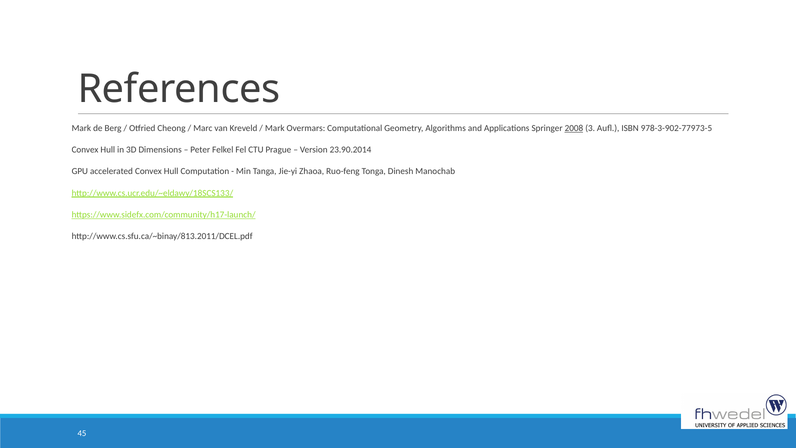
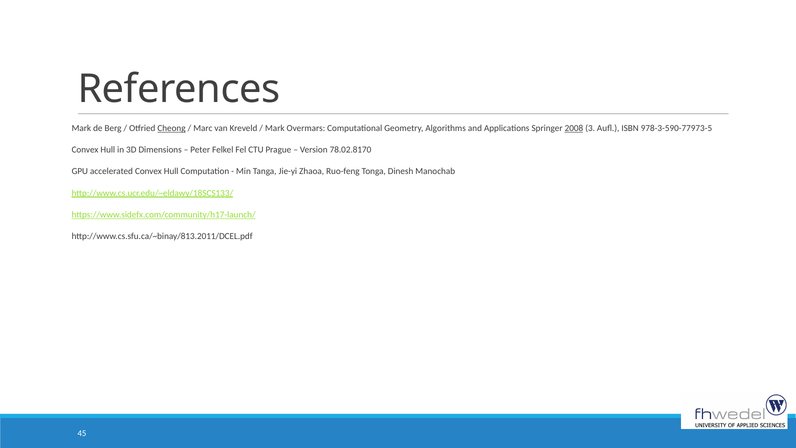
Cheong underline: none -> present (172, 128)
978-3-902-77973-5: 978-3-902-77973-5 -> 978-3-590-77973-5 (676, 128)
23.90.2014: 23.90.2014 -> 78.02.8170 (351, 150)
